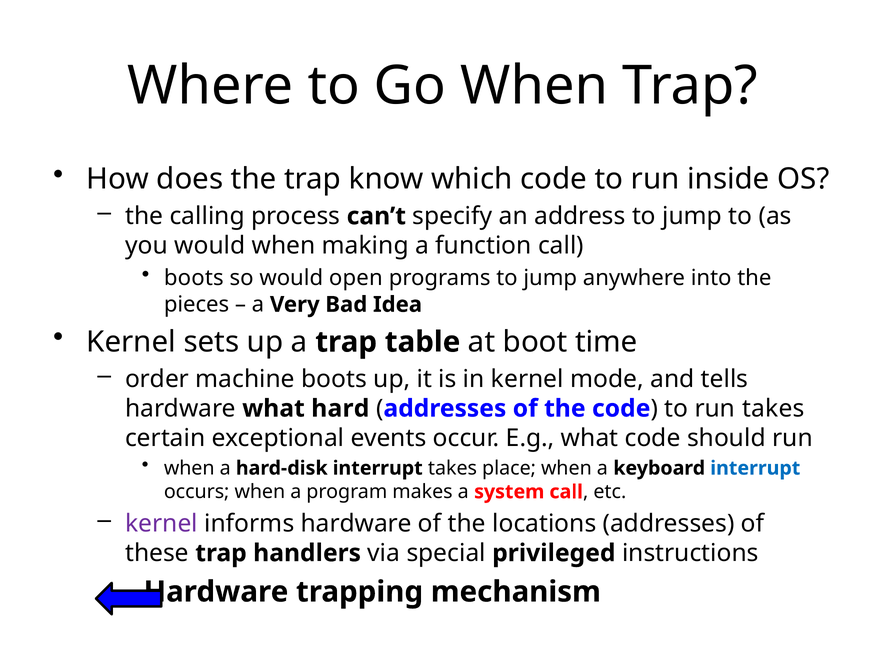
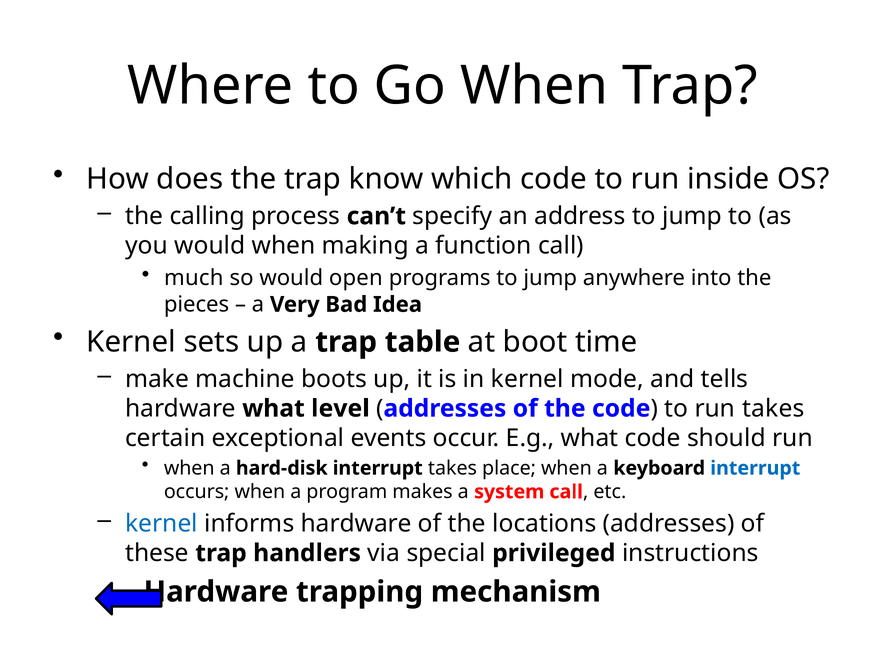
boots: boots -> much (194, 278)
order: order -> make (157, 379)
hard: hard -> level (340, 409)
kernel colour: purple -> blue (161, 524)
